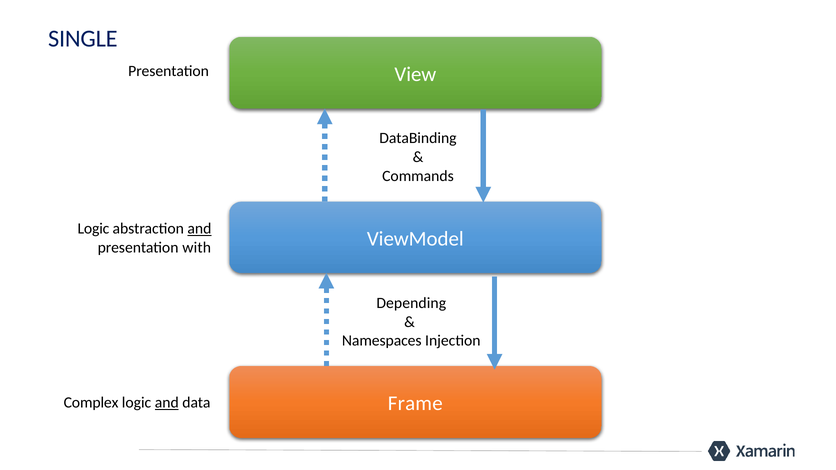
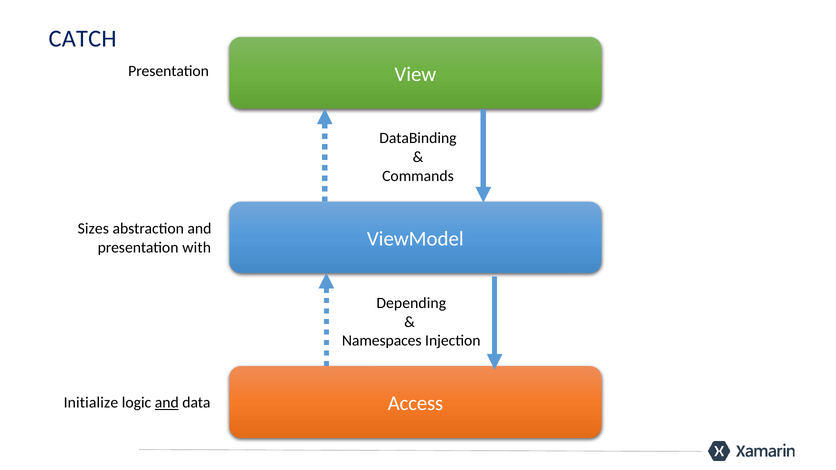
SINGLE: SINGLE -> CATCH (83, 39)
Logic: Logic -> Sizes (93, 229)
and underline: present -> none (199, 229)
Frame: Frame -> Access (415, 404)
Complex: Complex -> Initialize (91, 403)
